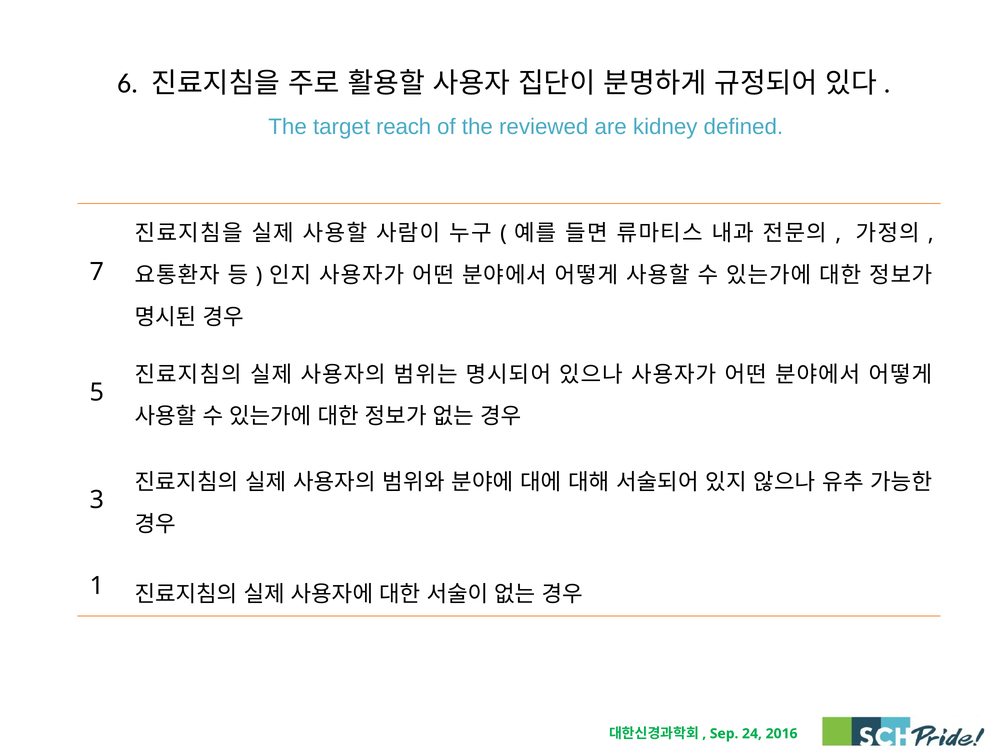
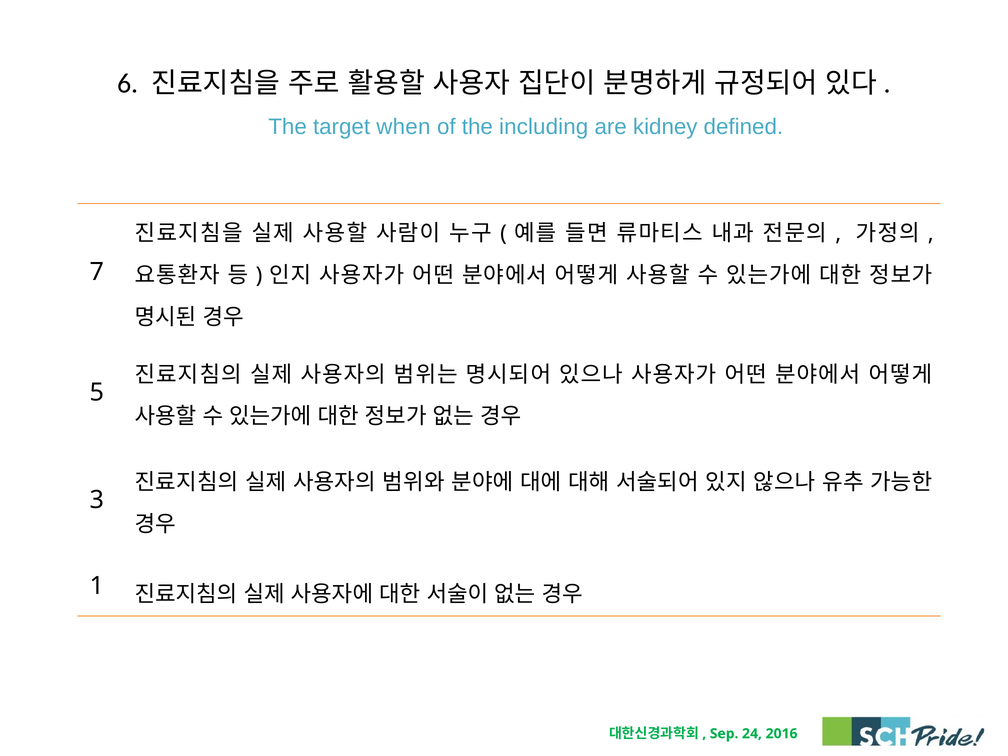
reach: reach -> when (403, 127)
reviewed: reviewed -> including (544, 127)
